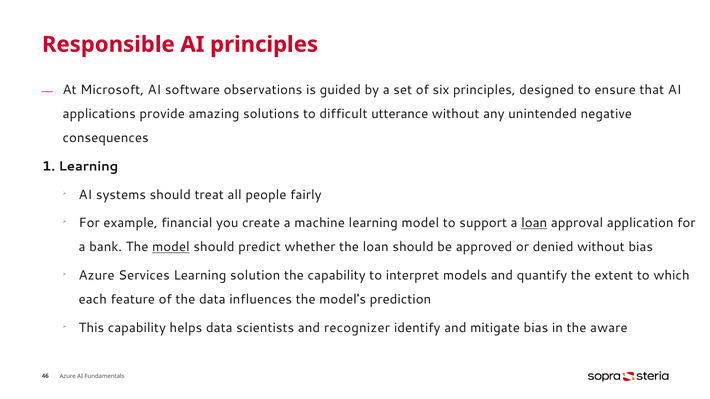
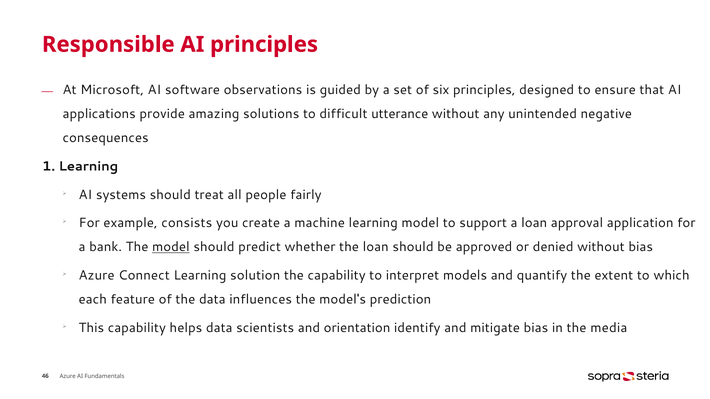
financial: financial -> consists (187, 223)
loan underline: present -> none (534, 223)
Services: Services -> Connect (144, 276)
recognizer: recognizer -> orientation (357, 328)
aware: aware -> media (609, 328)
